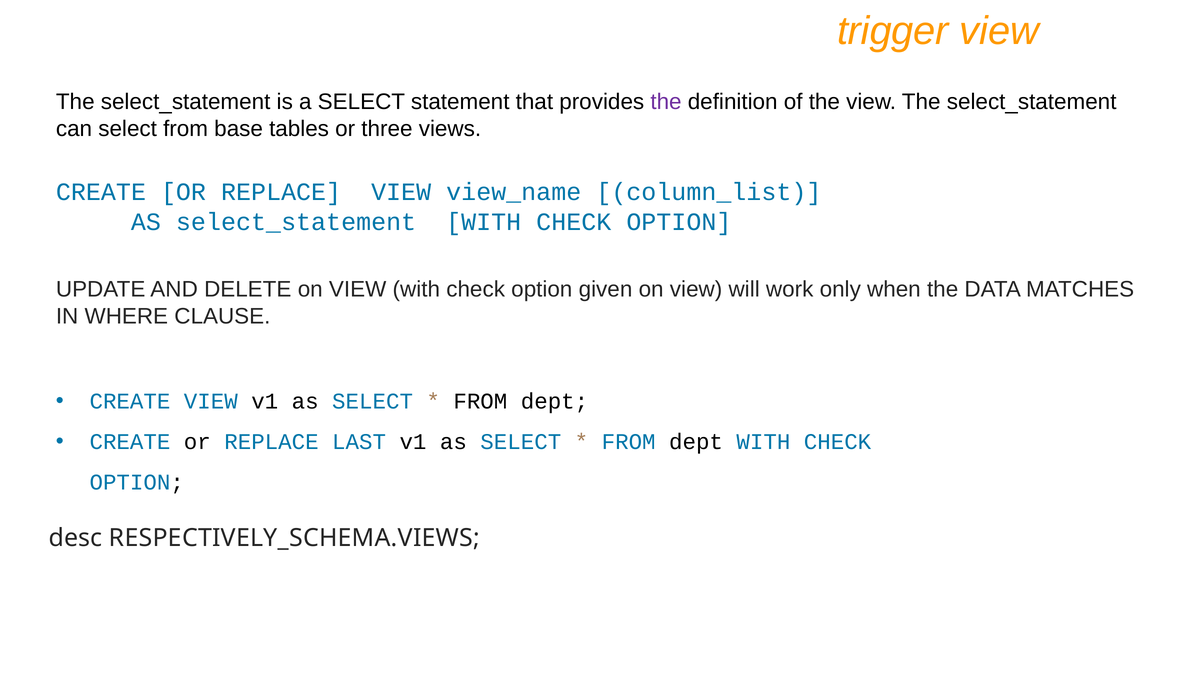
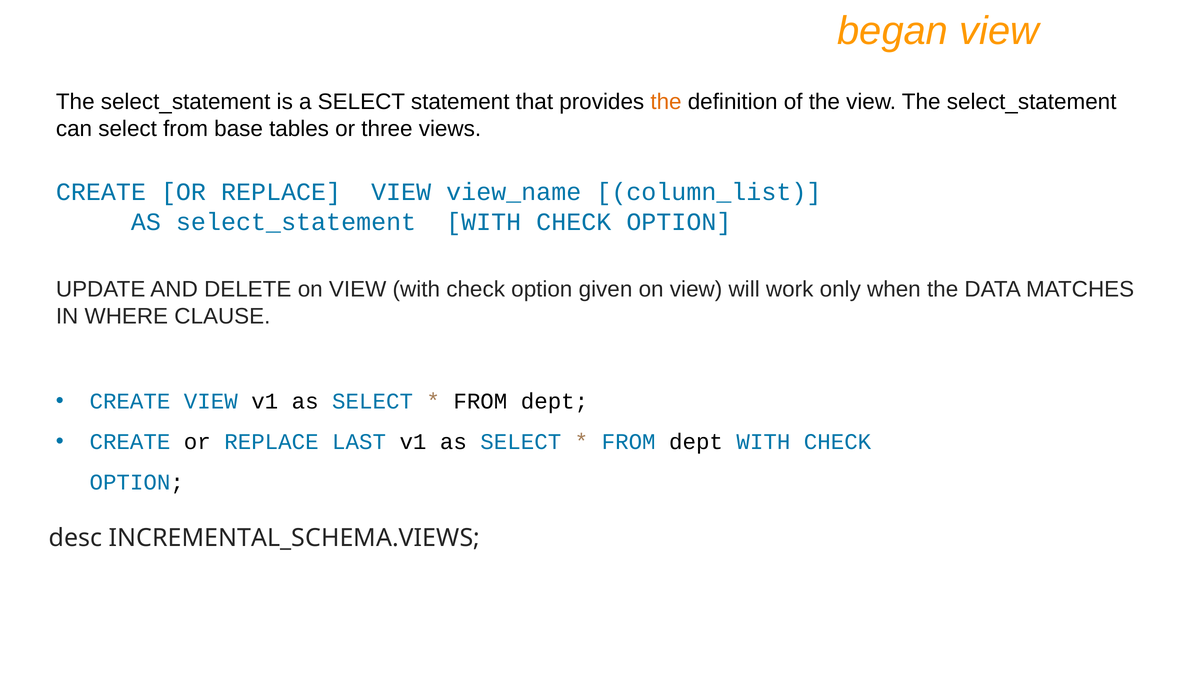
trigger: trigger -> began (893, 31)
the colour: purple -> orange (666, 102)
RESPECTIVELY_SCHEMA.VIEWS: RESPECTIVELY_SCHEMA.VIEWS -> INCREMENTAL_SCHEMA.VIEWS (294, 538)
